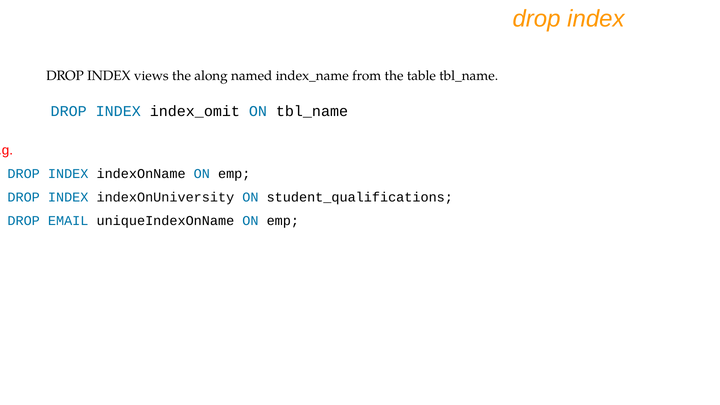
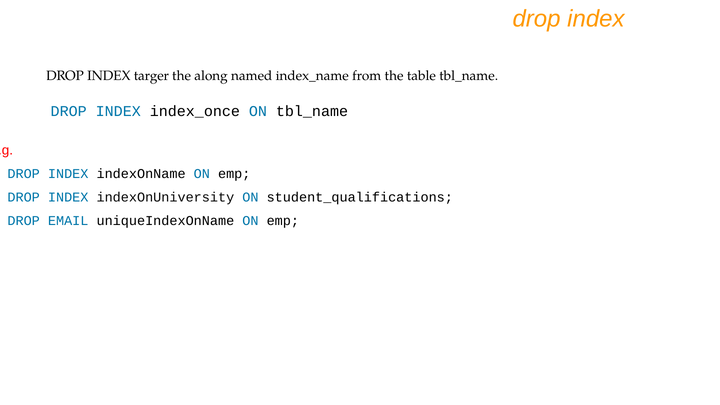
views: views -> targer (151, 76)
index_omit: index_omit -> index_once (195, 111)
